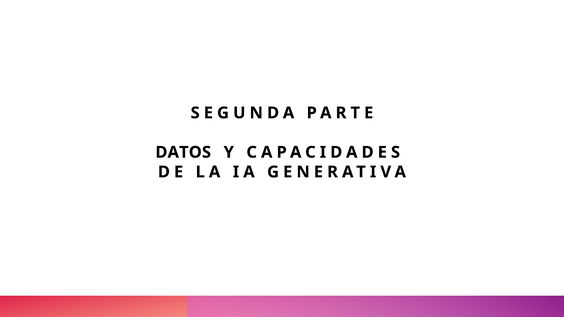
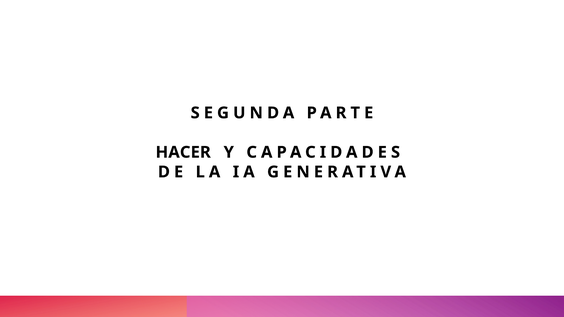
DATOS: DATOS -> HACER (183, 152)
